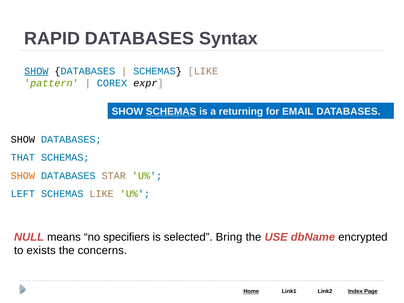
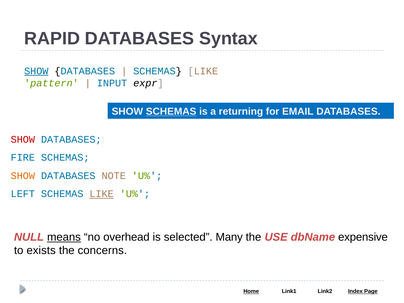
COREX: COREX -> INPUT (112, 83)
SHOW colour: black -> red (23, 139)
THAT: THAT -> FIRE (23, 158)
STAR: STAR -> NOTE (114, 176)
LIKE underline: none -> present (102, 194)
means underline: none -> present (64, 237)
specifiers: specifiers -> overhead (126, 237)
Bring: Bring -> Many (229, 237)
encrypted: encrypted -> expensive (363, 237)
